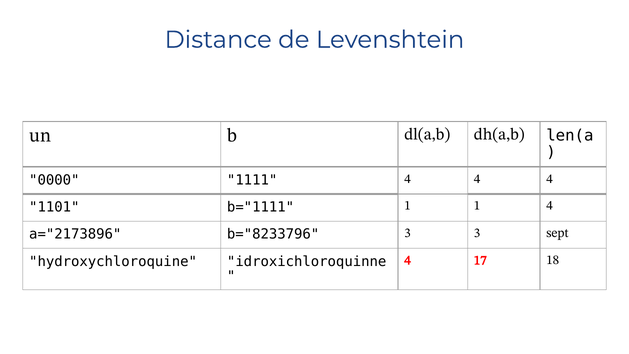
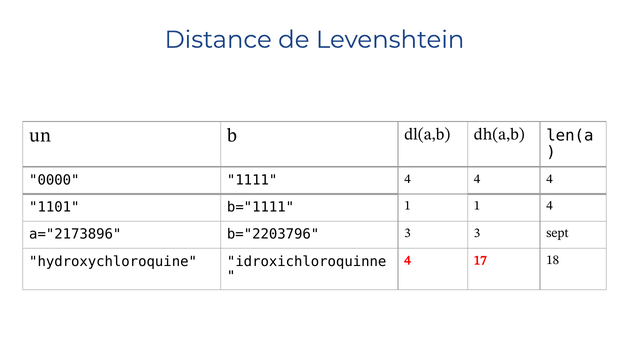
b="8233796: b="8233796 -> b="2203796 (273, 234)
